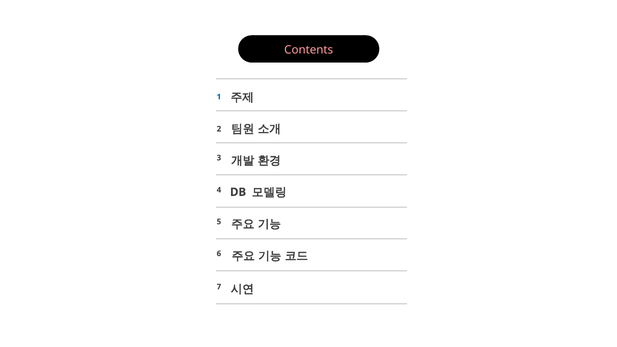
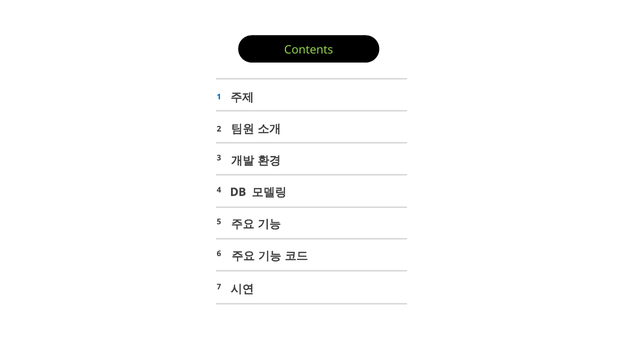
Contents colour: pink -> light green (309, 50)
